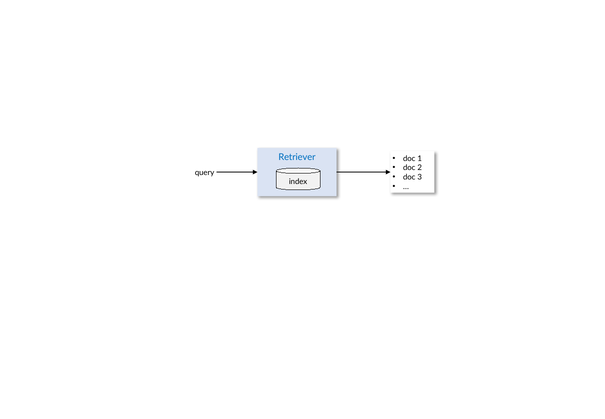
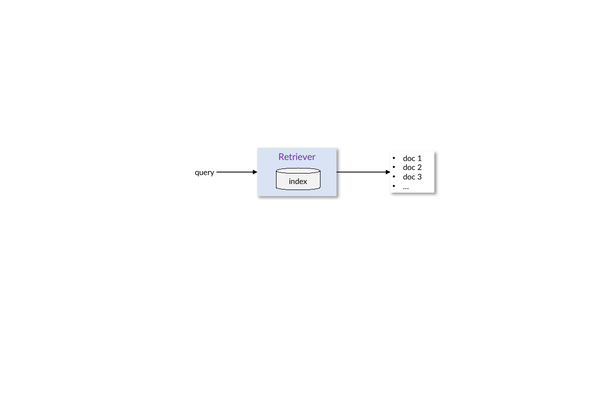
Retriever colour: blue -> purple (297, 157)
